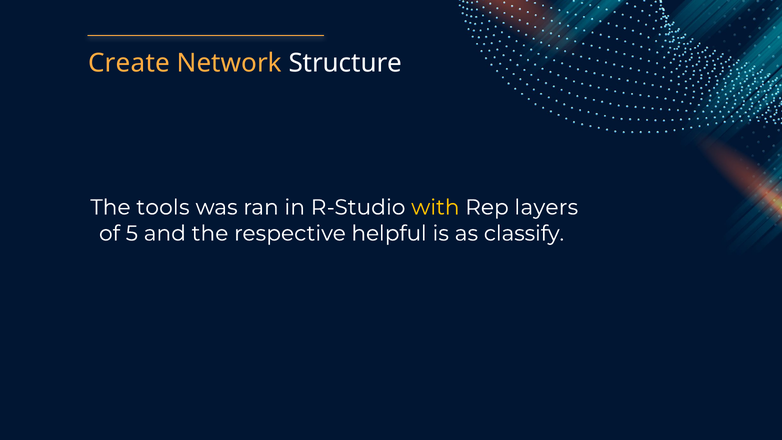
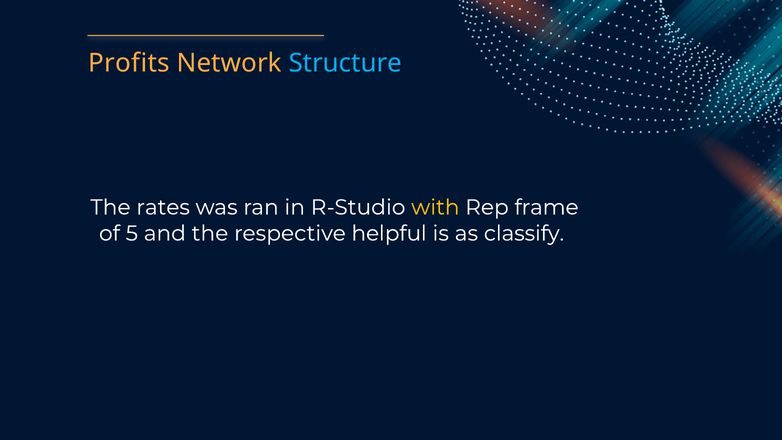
Create: Create -> Profits (129, 63)
Structure colour: white -> light blue (345, 63)
tools: tools -> rates (163, 207)
layers: layers -> frame (547, 207)
